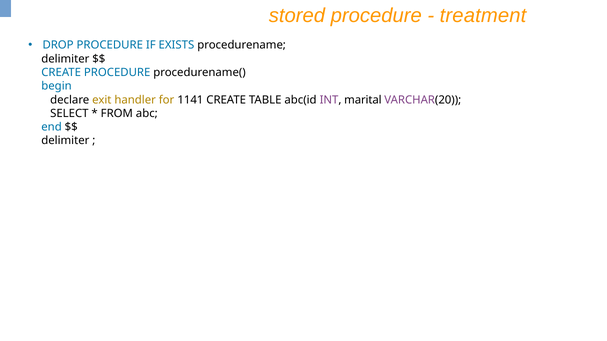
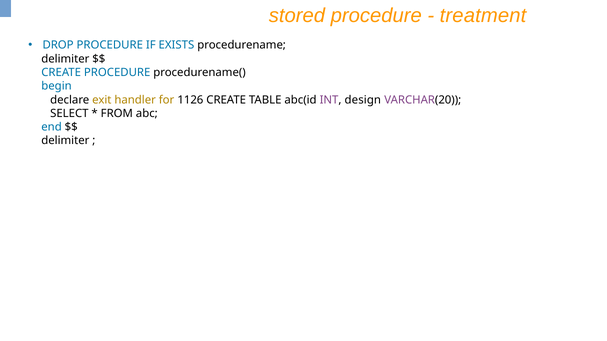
1141: 1141 -> 1126 (190, 100)
marital: marital -> design (363, 100)
